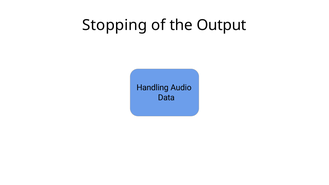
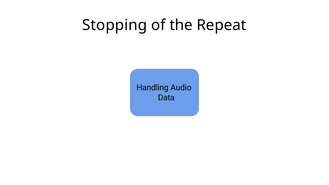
Output: Output -> Repeat (221, 25)
